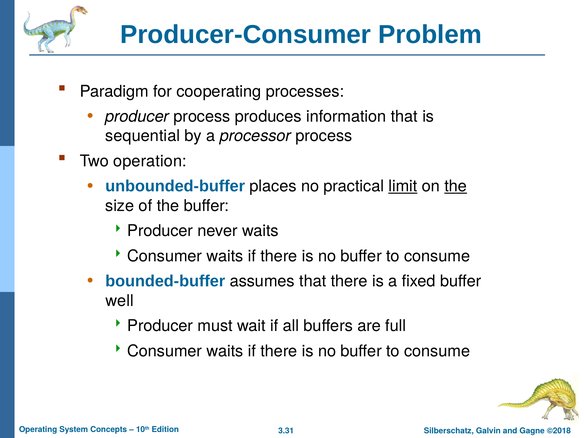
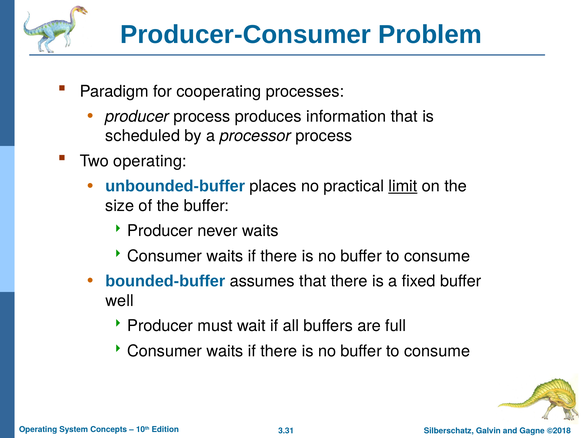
sequential: sequential -> scheduled (143, 136)
Two operation: operation -> operating (150, 161)
the underline: present -> none (456, 186)
